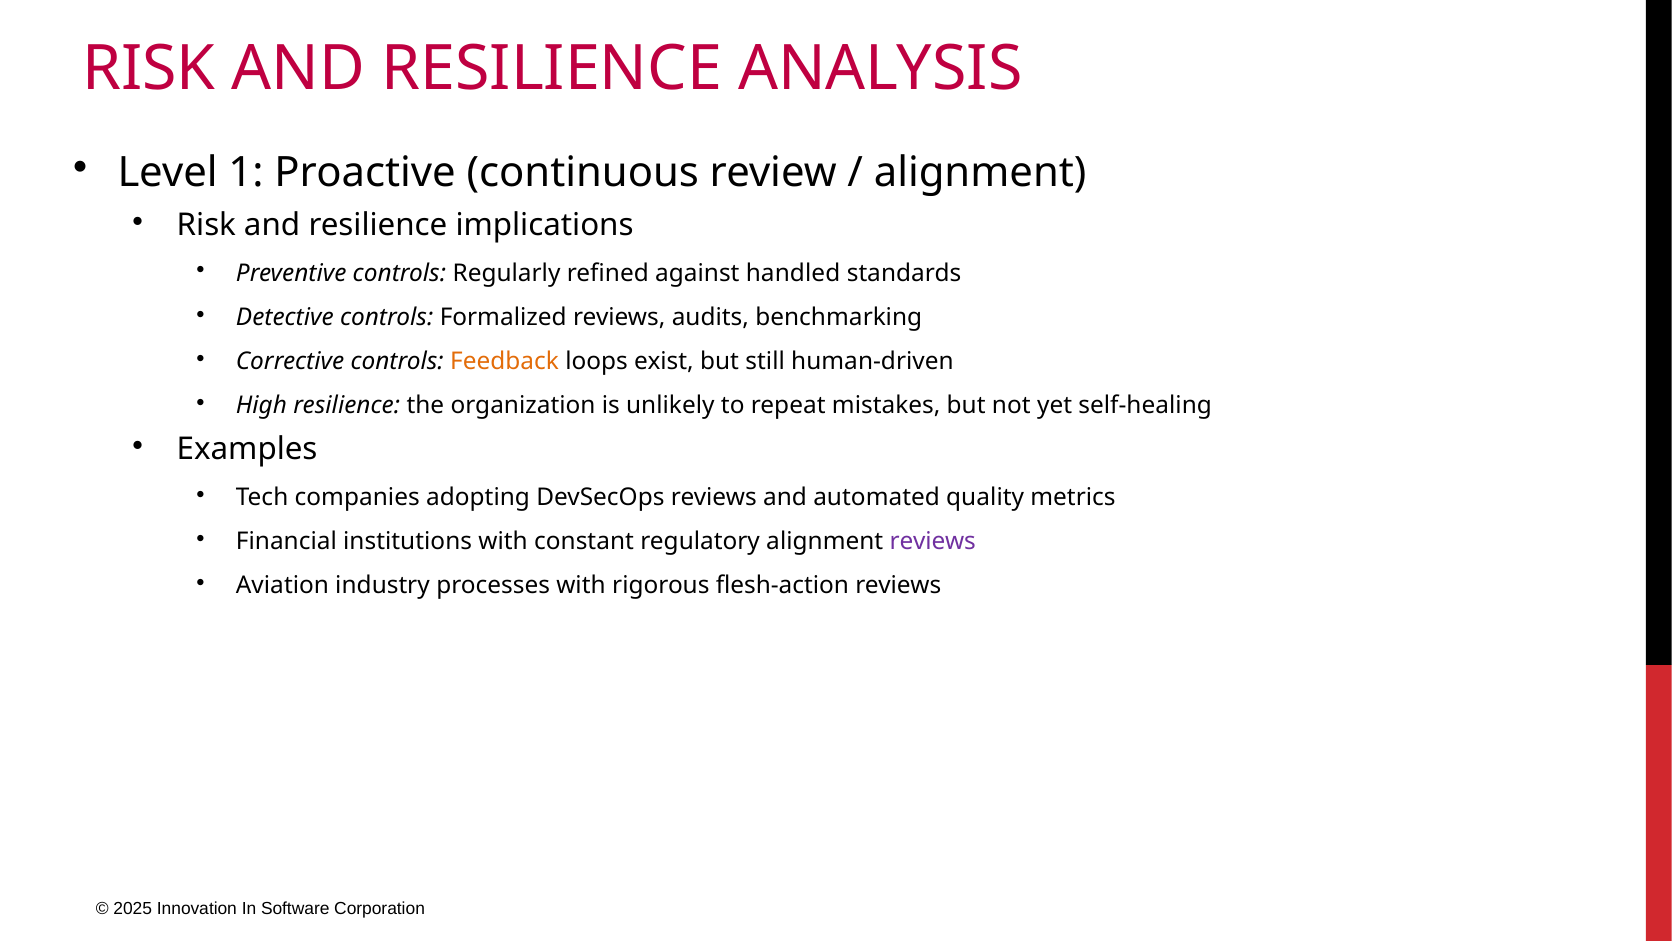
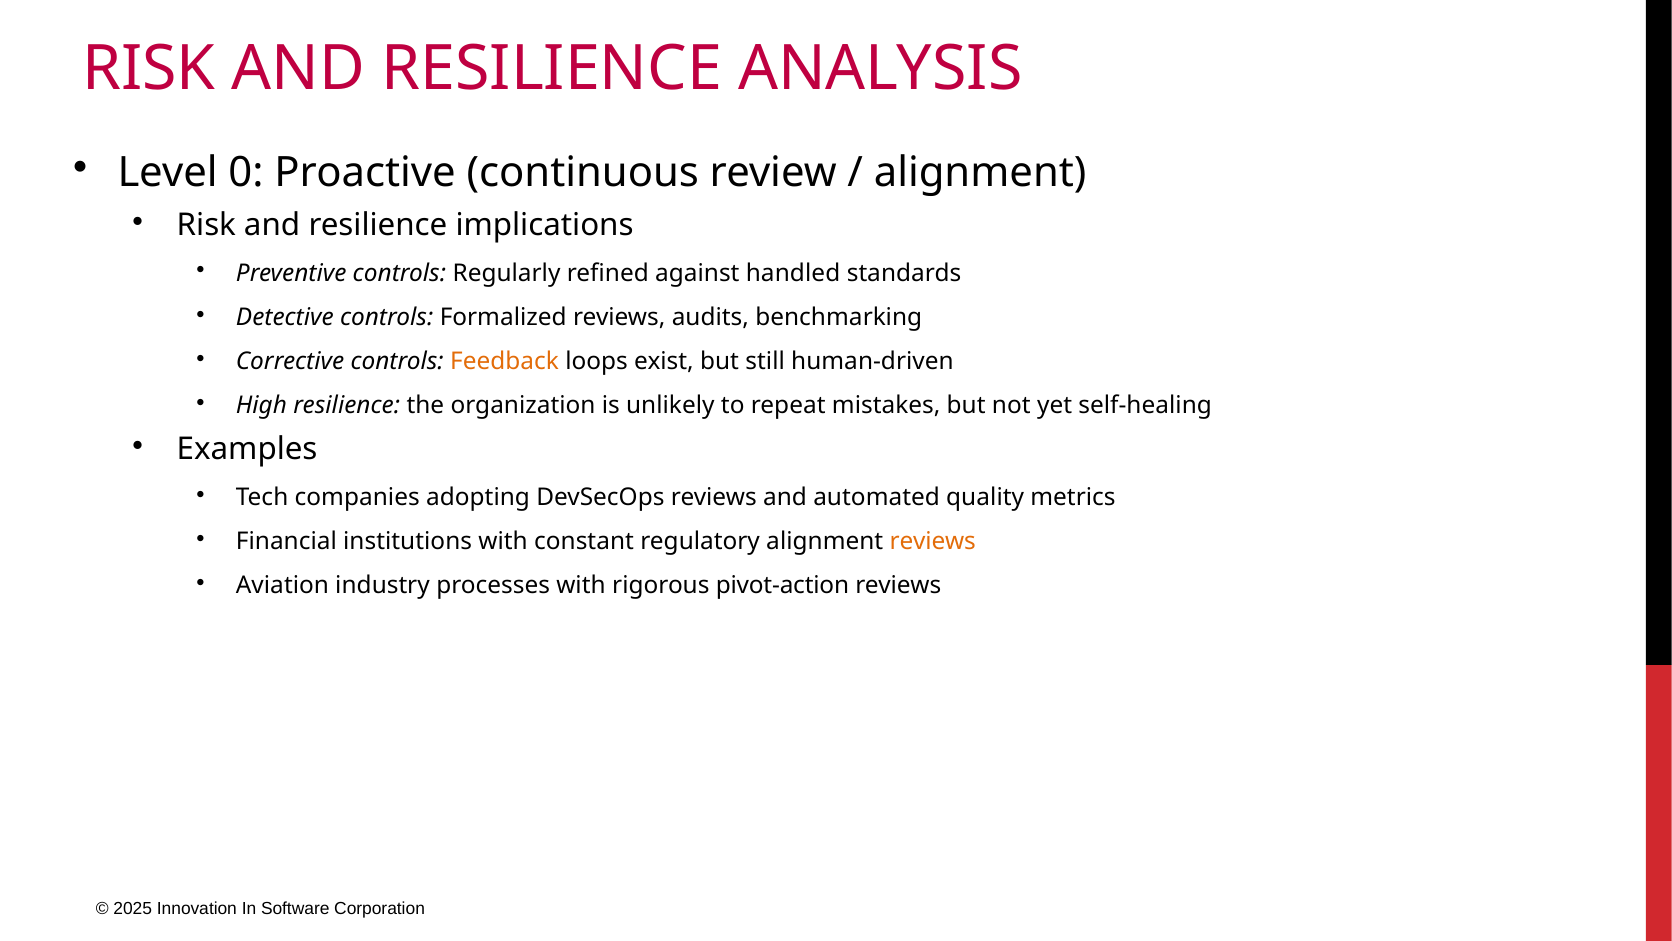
1: 1 -> 0 (246, 172)
reviews colour: purple -> orange (933, 541)
flesh-action: flesh-action -> pivot-action (782, 585)
